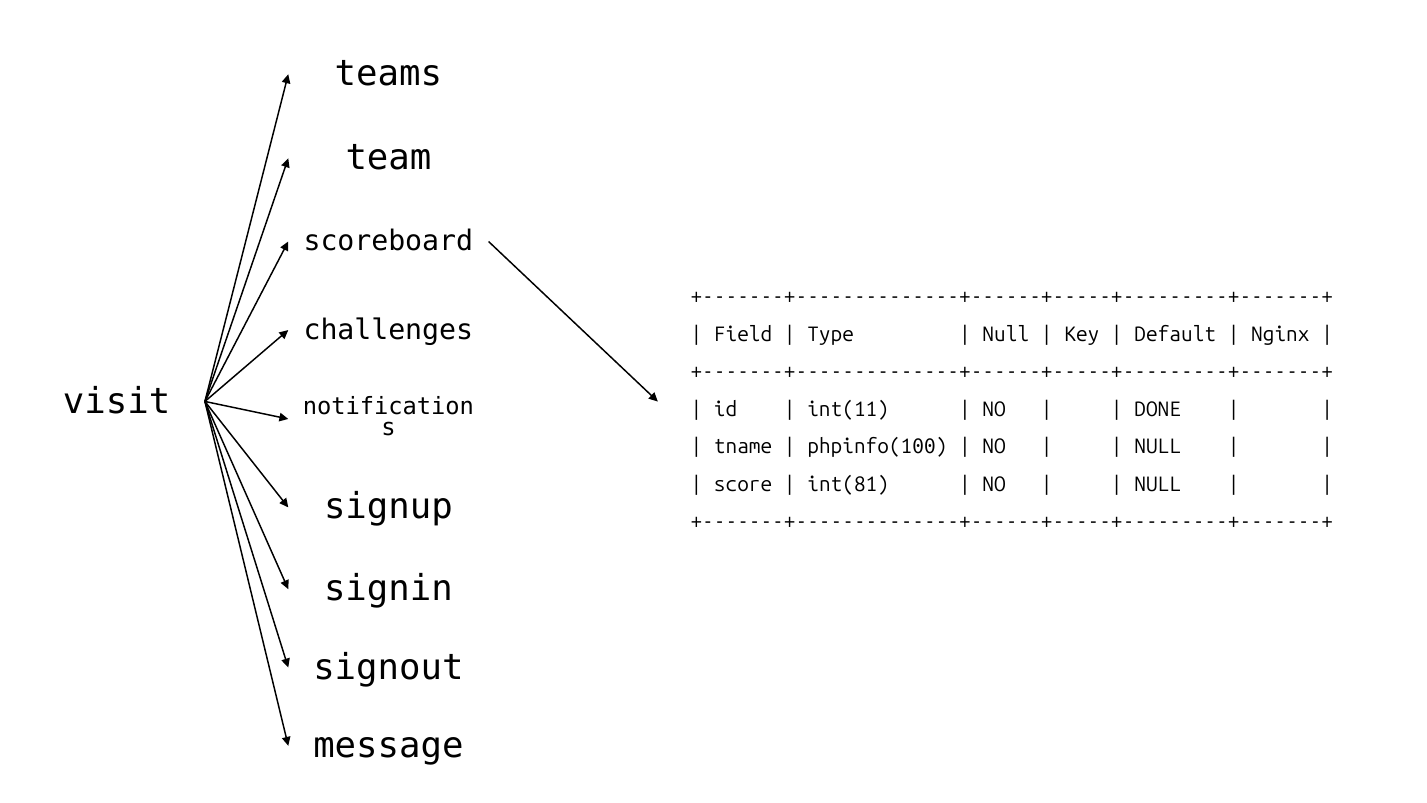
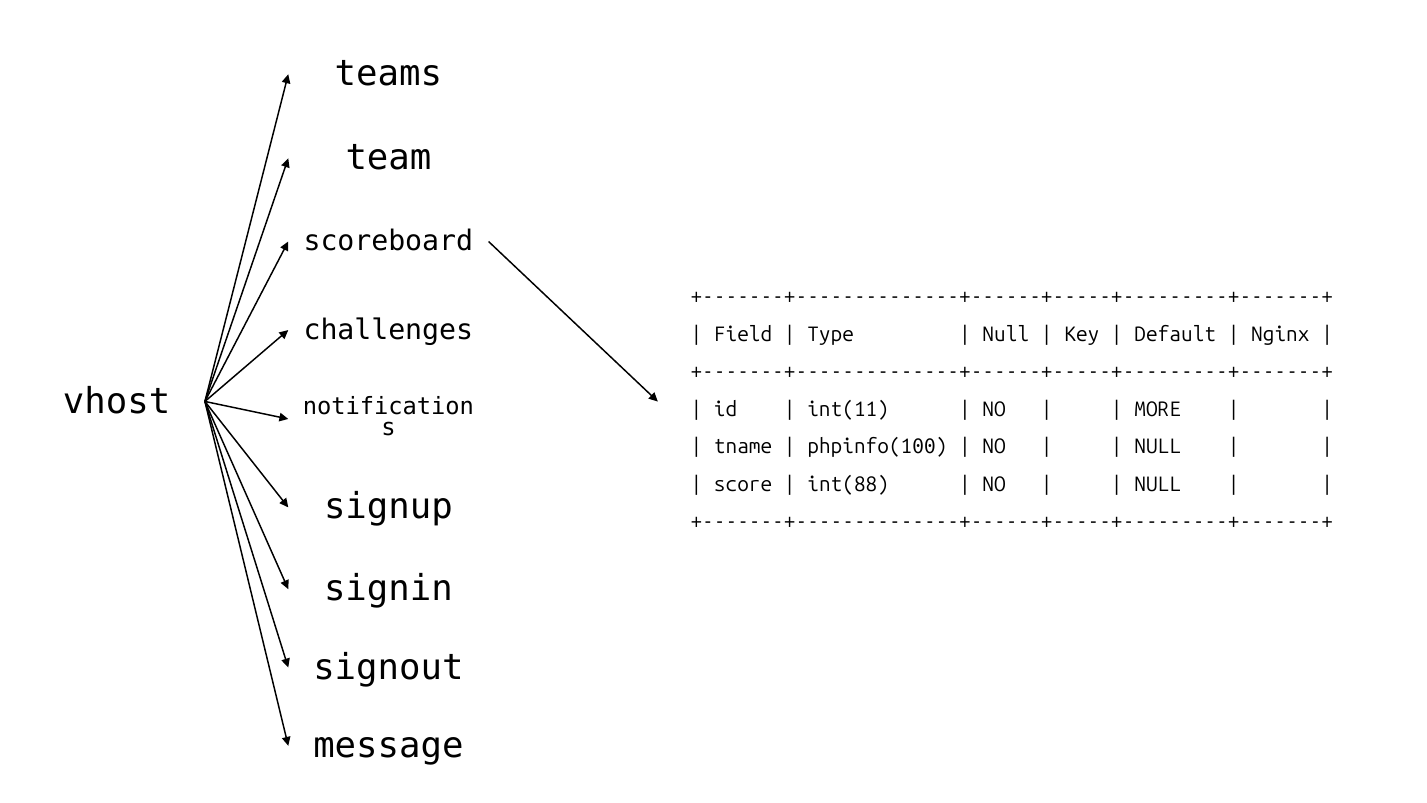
visit: visit -> vhost (117, 401)
DONE: DONE -> MORE (1158, 409)
int(81: int(81 -> int(88 (848, 484)
